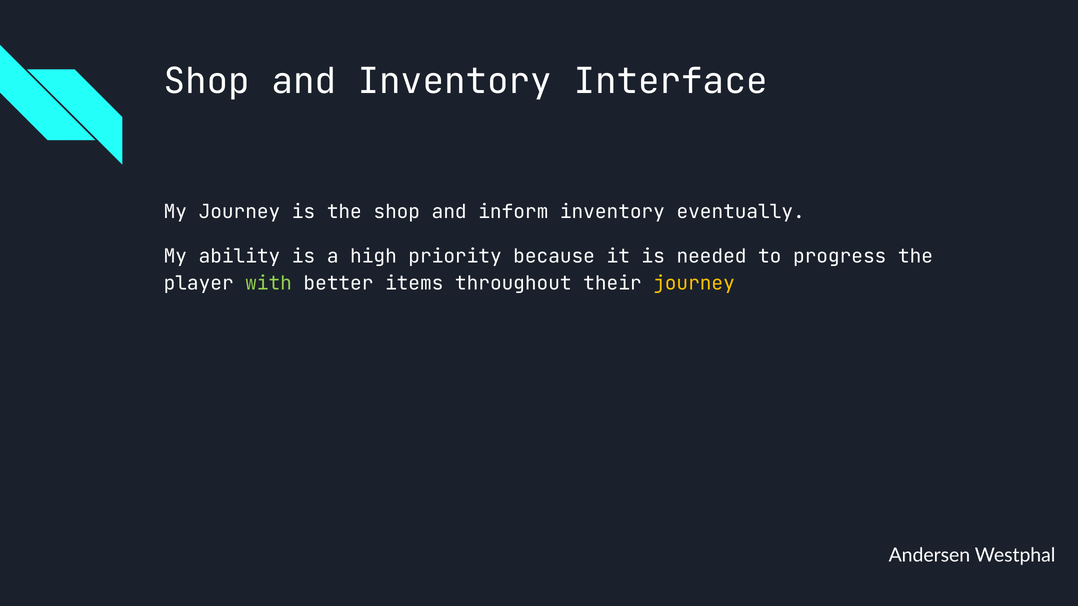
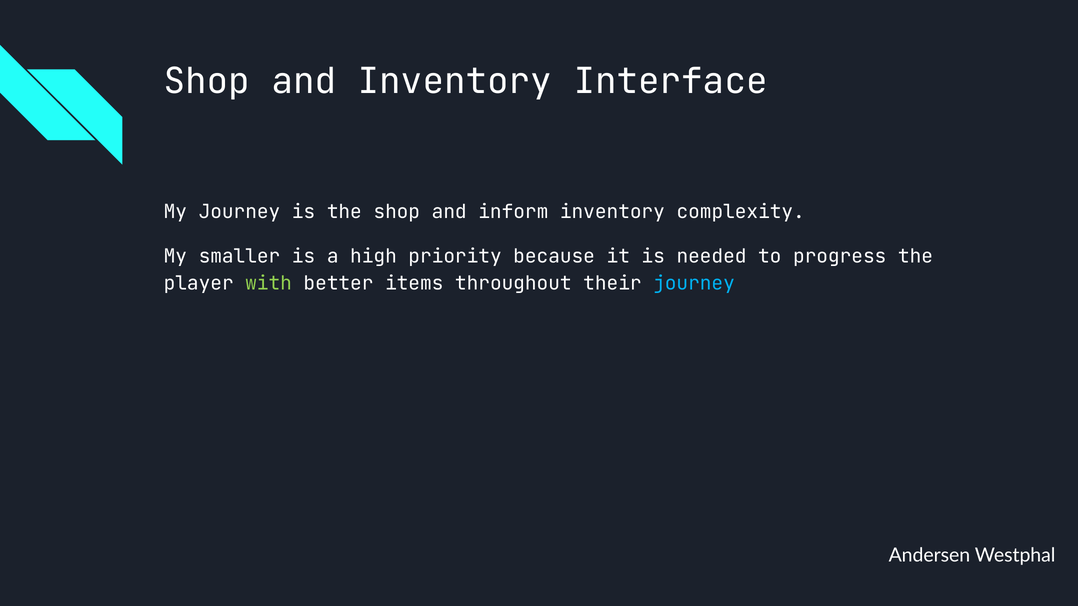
eventually: eventually -> complexity (741, 212)
ability: ability -> smaller (239, 257)
journey colour: yellow -> light blue (694, 283)
